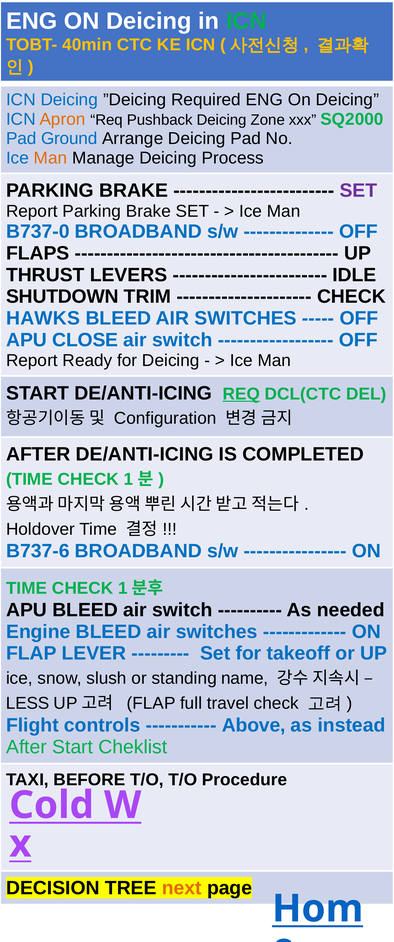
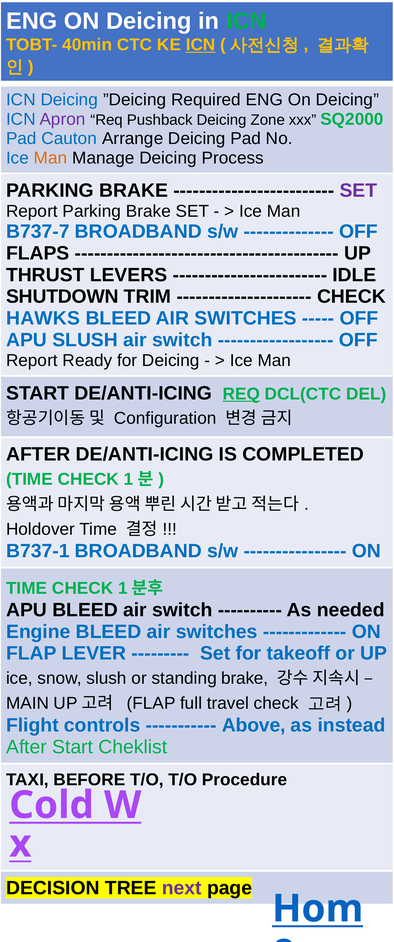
ICN underline: none -> present (201, 45)
Apron colour: orange -> purple (62, 119)
Ground: Ground -> Cauton (69, 139)
B737-0: B737-0 -> B737-7 (38, 232)
APU CLOSE: CLOSE -> SLUSH (85, 340)
B737-6: B737-6 -> B737-1 (38, 551)
standing name: name -> brake (245, 679)
LESS: LESS -> MAIN (28, 704)
next colour: orange -> purple (182, 889)
